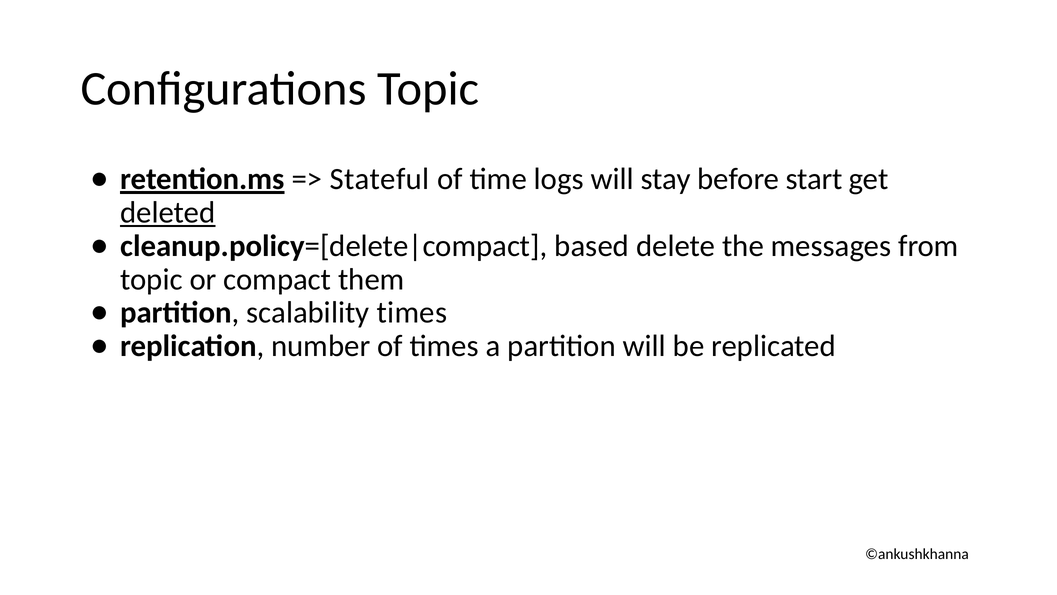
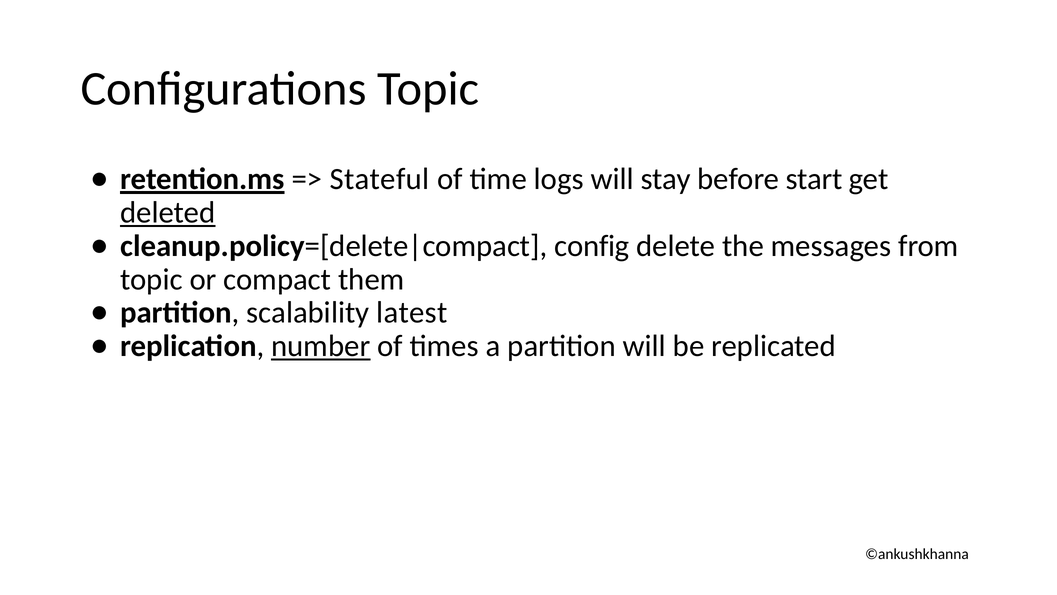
based: based -> config (592, 246)
scalability times: times -> latest (412, 313)
number underline: none -> present (321, 346)
